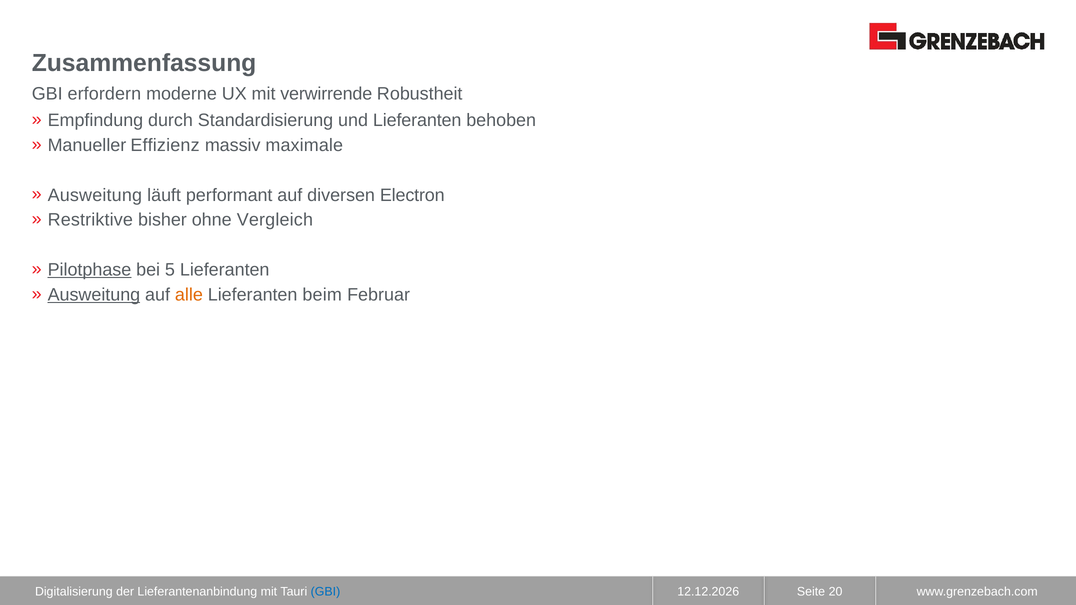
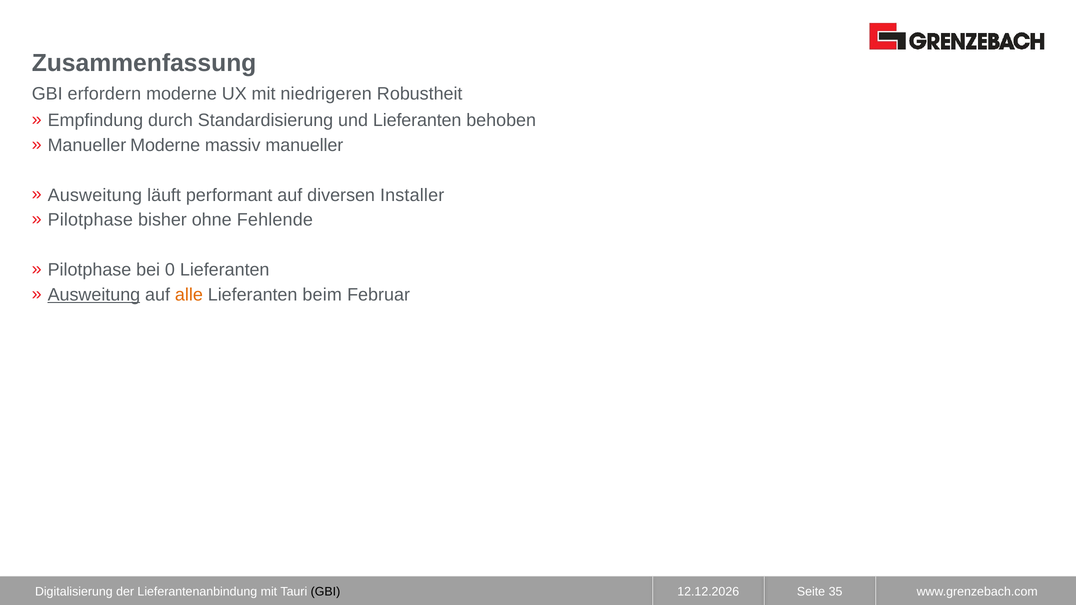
verwirrende: verwirrende -> niedrigeren (326, 94)
Manueller Effizienz: Effizienz -> Moderne (165, 145)
massiv maximale: maximale -> manueller (304, 145)
Electron: Electron -> Installer (412, 195)
Restriktive: Restriktive -> Pilotphase (90, 220)
Vergleich: Vergleich -> Fehlende (275, 220)
Pilotphase underline: present -> none (89, 270)
5: 5 -> 0 (170, 270)
GBI colour: blue -> black (325, 591)
20: 20 -> 35 (836, 591)
